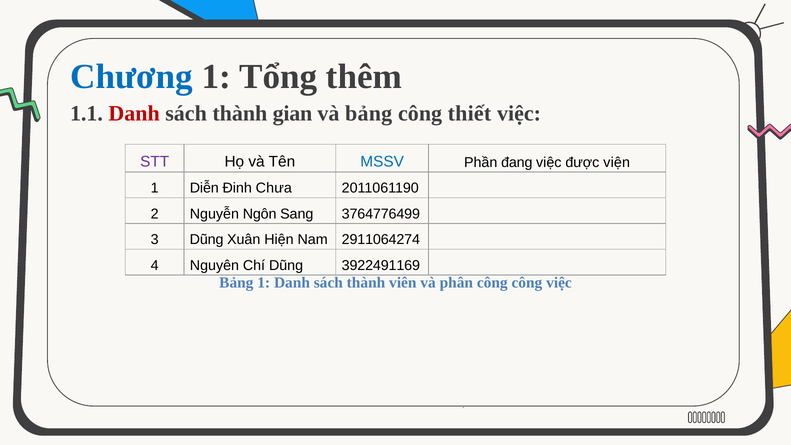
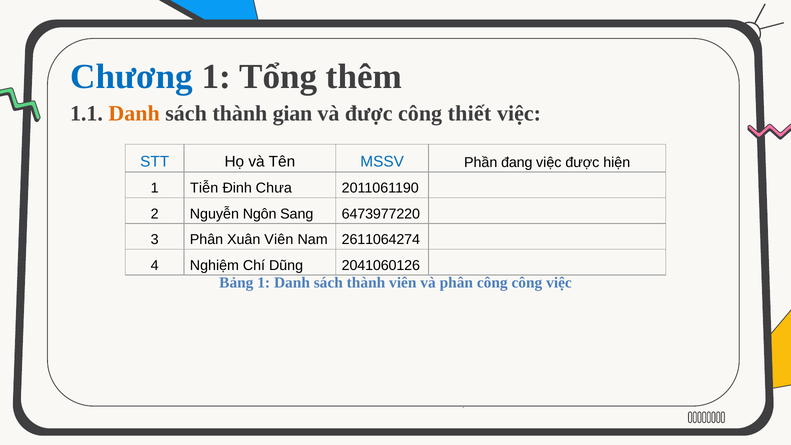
Danh colour: red -> orange (134, 113)
và bảng: bảng -> được (369, 113)
STT colour: purple -> blue (155, 162)
viện: viện -> hiện (617, 162)
Diễn: Diễn -> Tiễn (204, 188)
3764776499: 3764776499 -> 6473977220 (381, 214)
3 Dũng: Dũng -> Phân (207, 240)
Xuân Hiện: Hiện -> Viên (279, 240)
2911064274: 2911064274 -> 2611064274 (381, 240)
Nguyên: Nguyên -> Nghiệm (214, 265)
3922491169: 3922491169 -> 2041060126 (381, 265)
